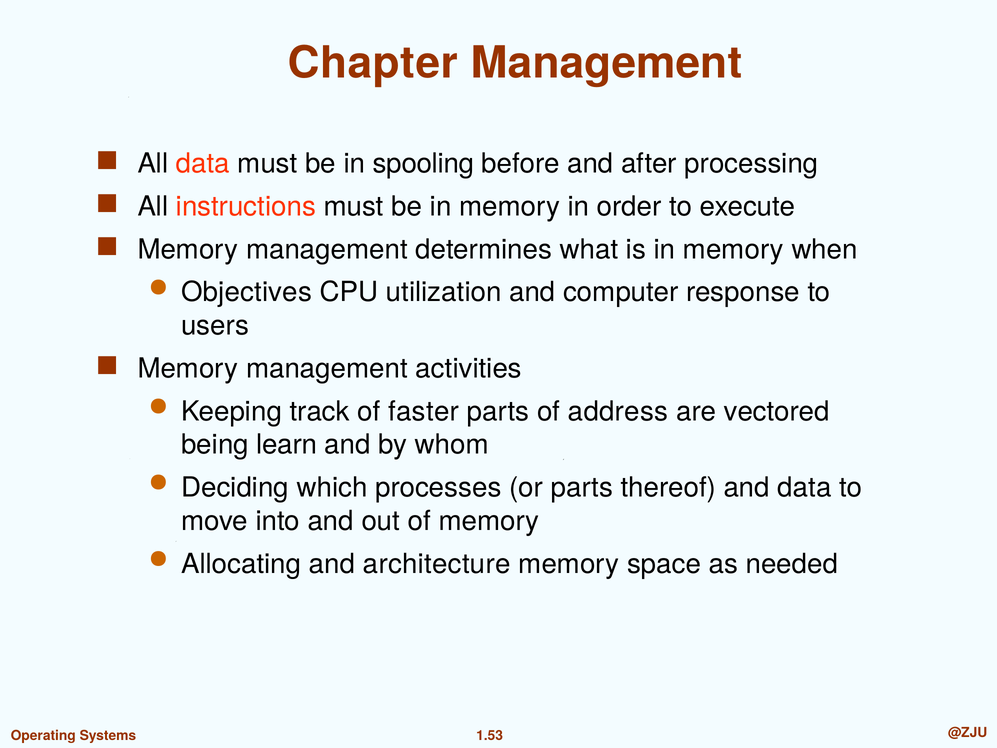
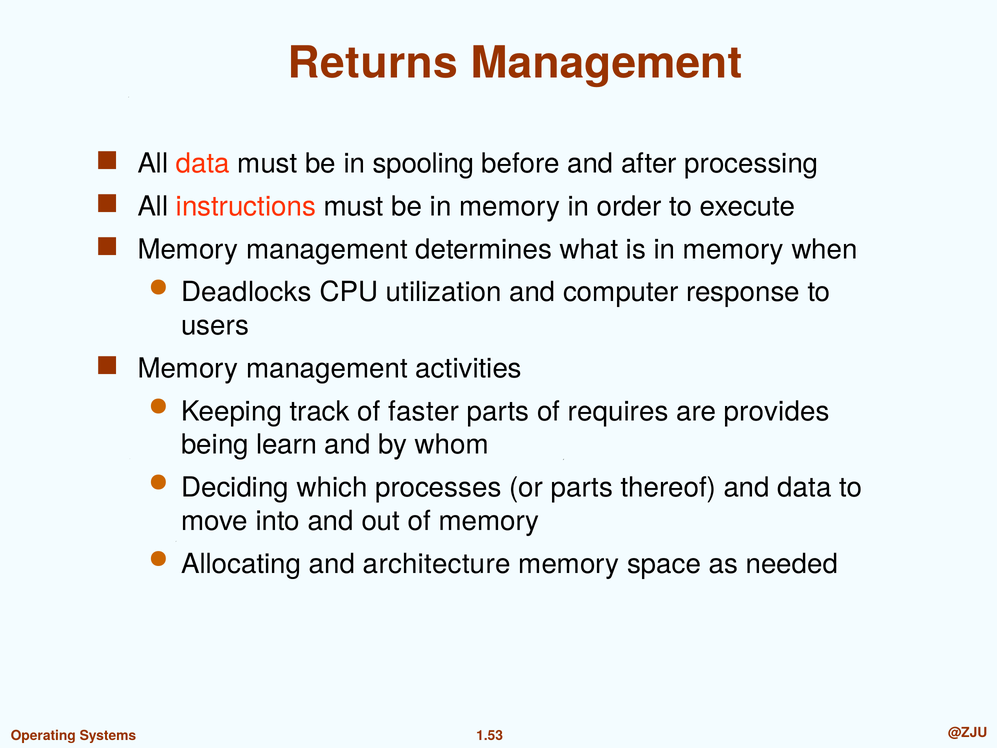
Chapter: Chapter -> Returns (373, 63)
Objectives: Objectives -> Deadlocks (246, 292)
address: address -> requires (618, 411)
vectored: vectored -> provides (777, 411)
